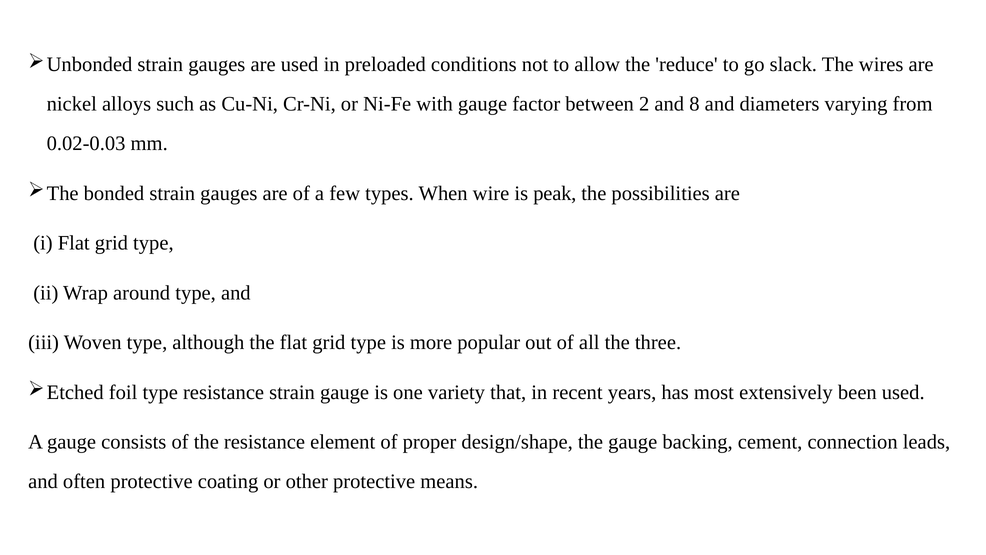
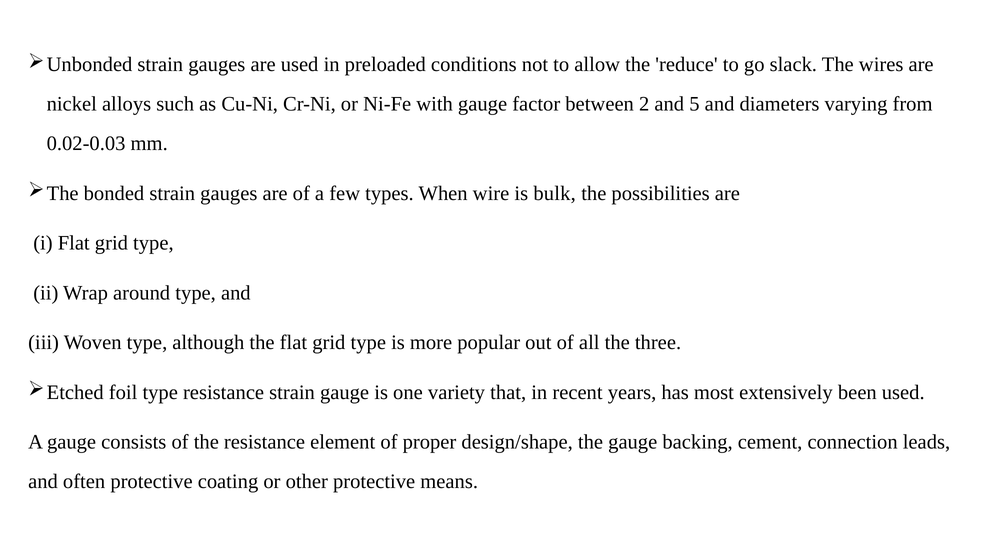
8: 8 -> 5 (694, 104)
peak: peak -> bulk (555, 193)
